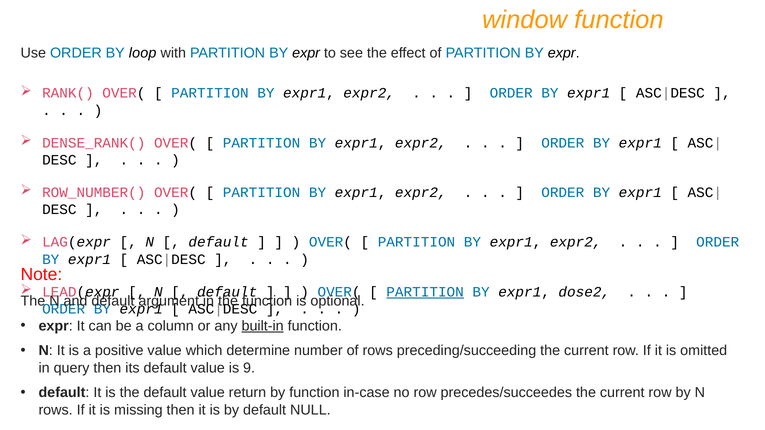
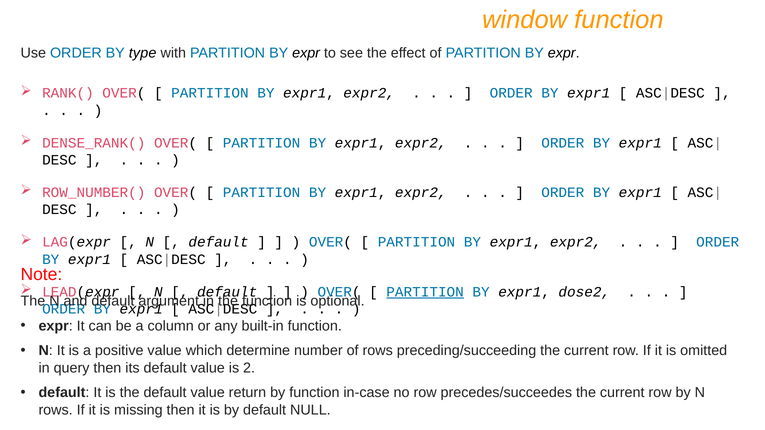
loop: loop -> type (143, 53)
built-in underline: present -> none (263, 326)
9: 9 -> 2 (249, 368)
